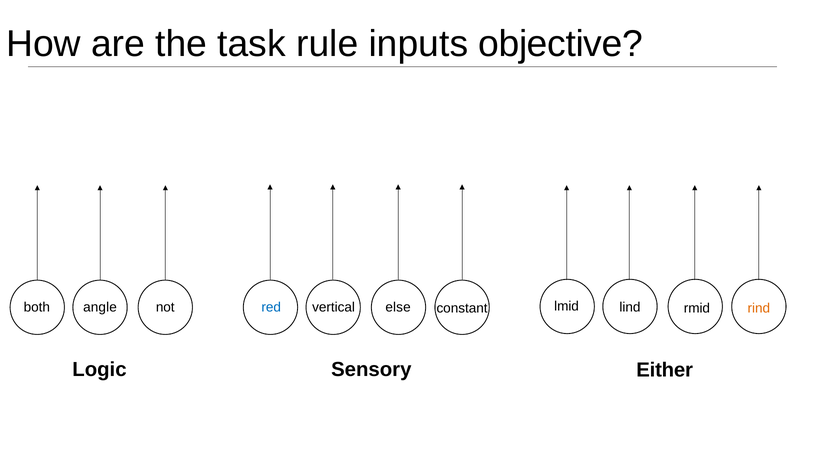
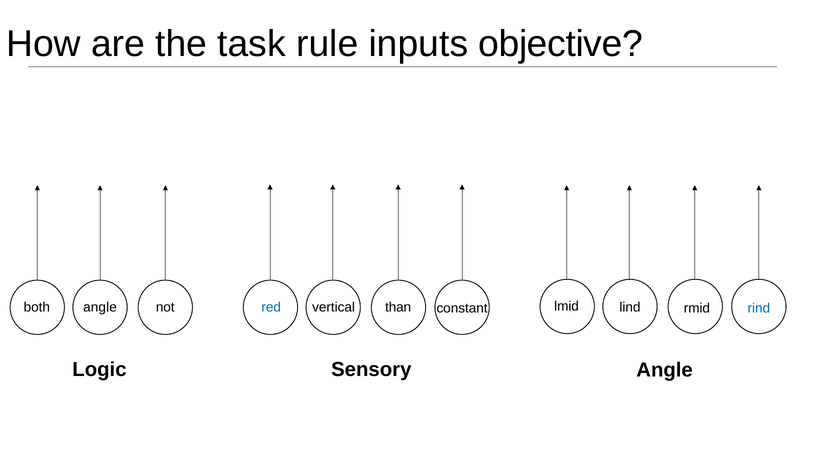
else: else -> than (398, 307)
rind colour: orange -> blue (759, 308)
Sensory Either: Either -> Angle (665, 370)
